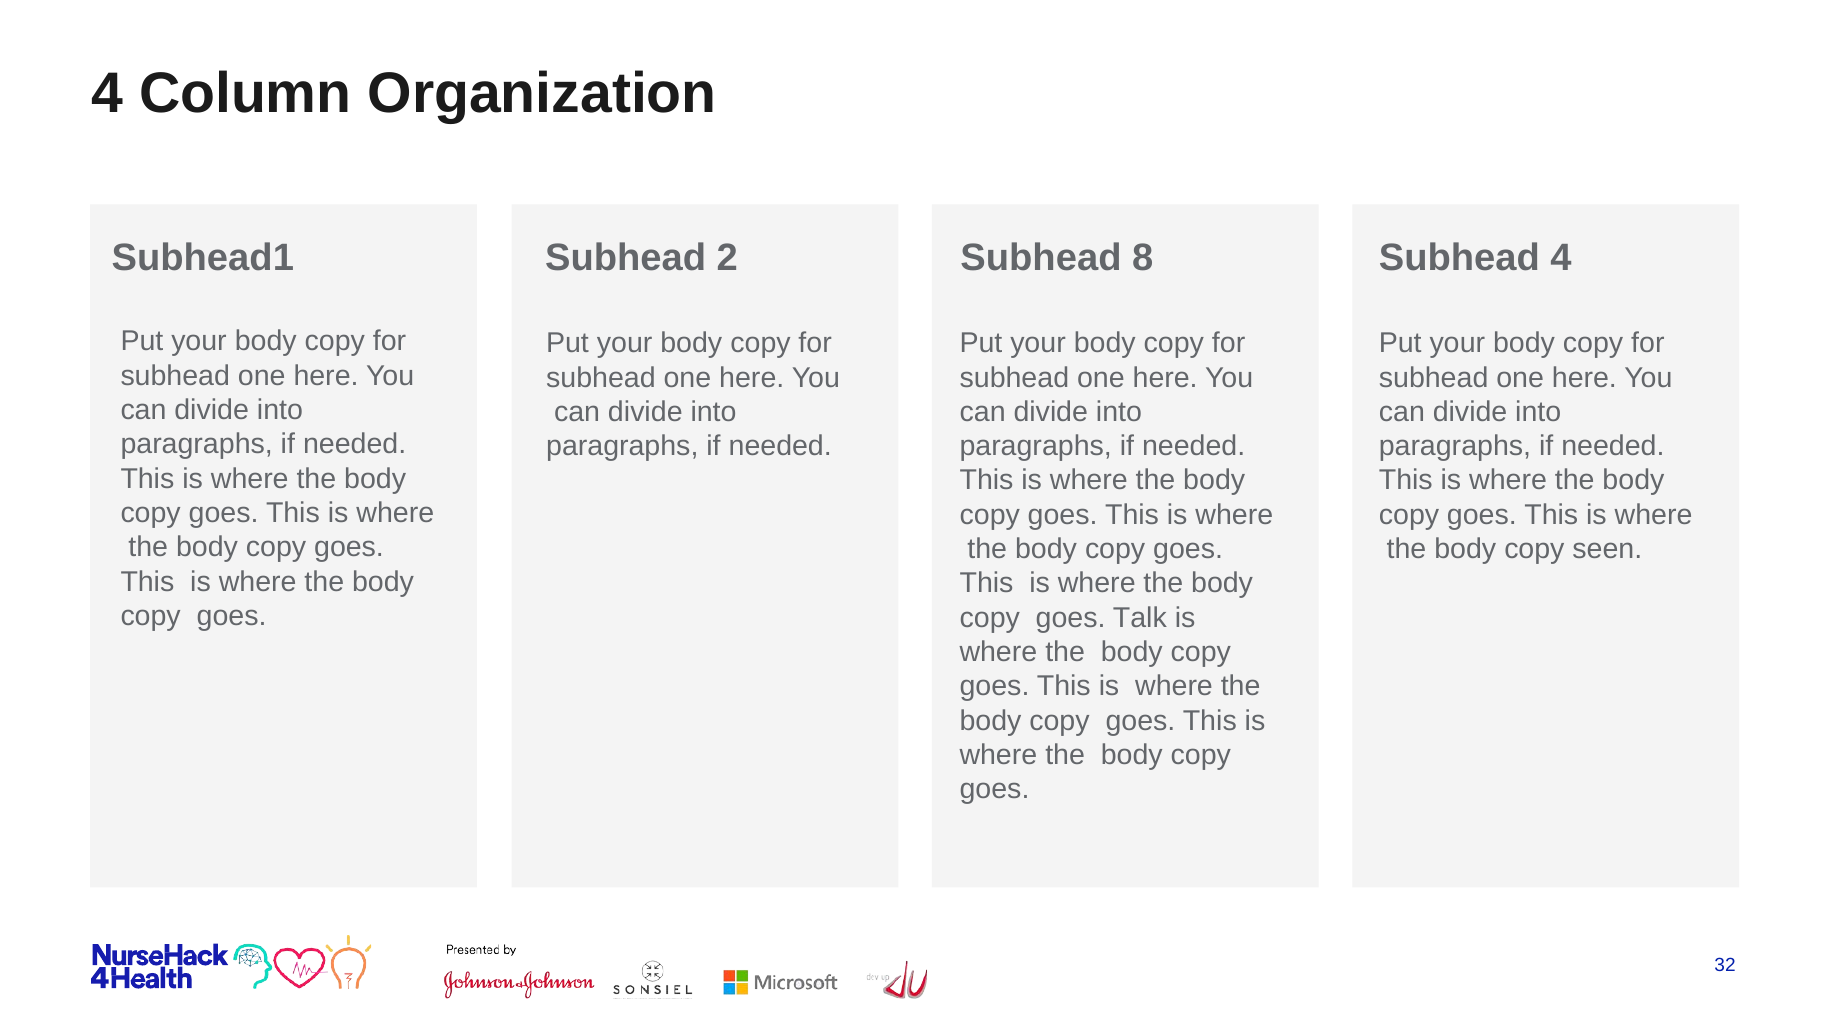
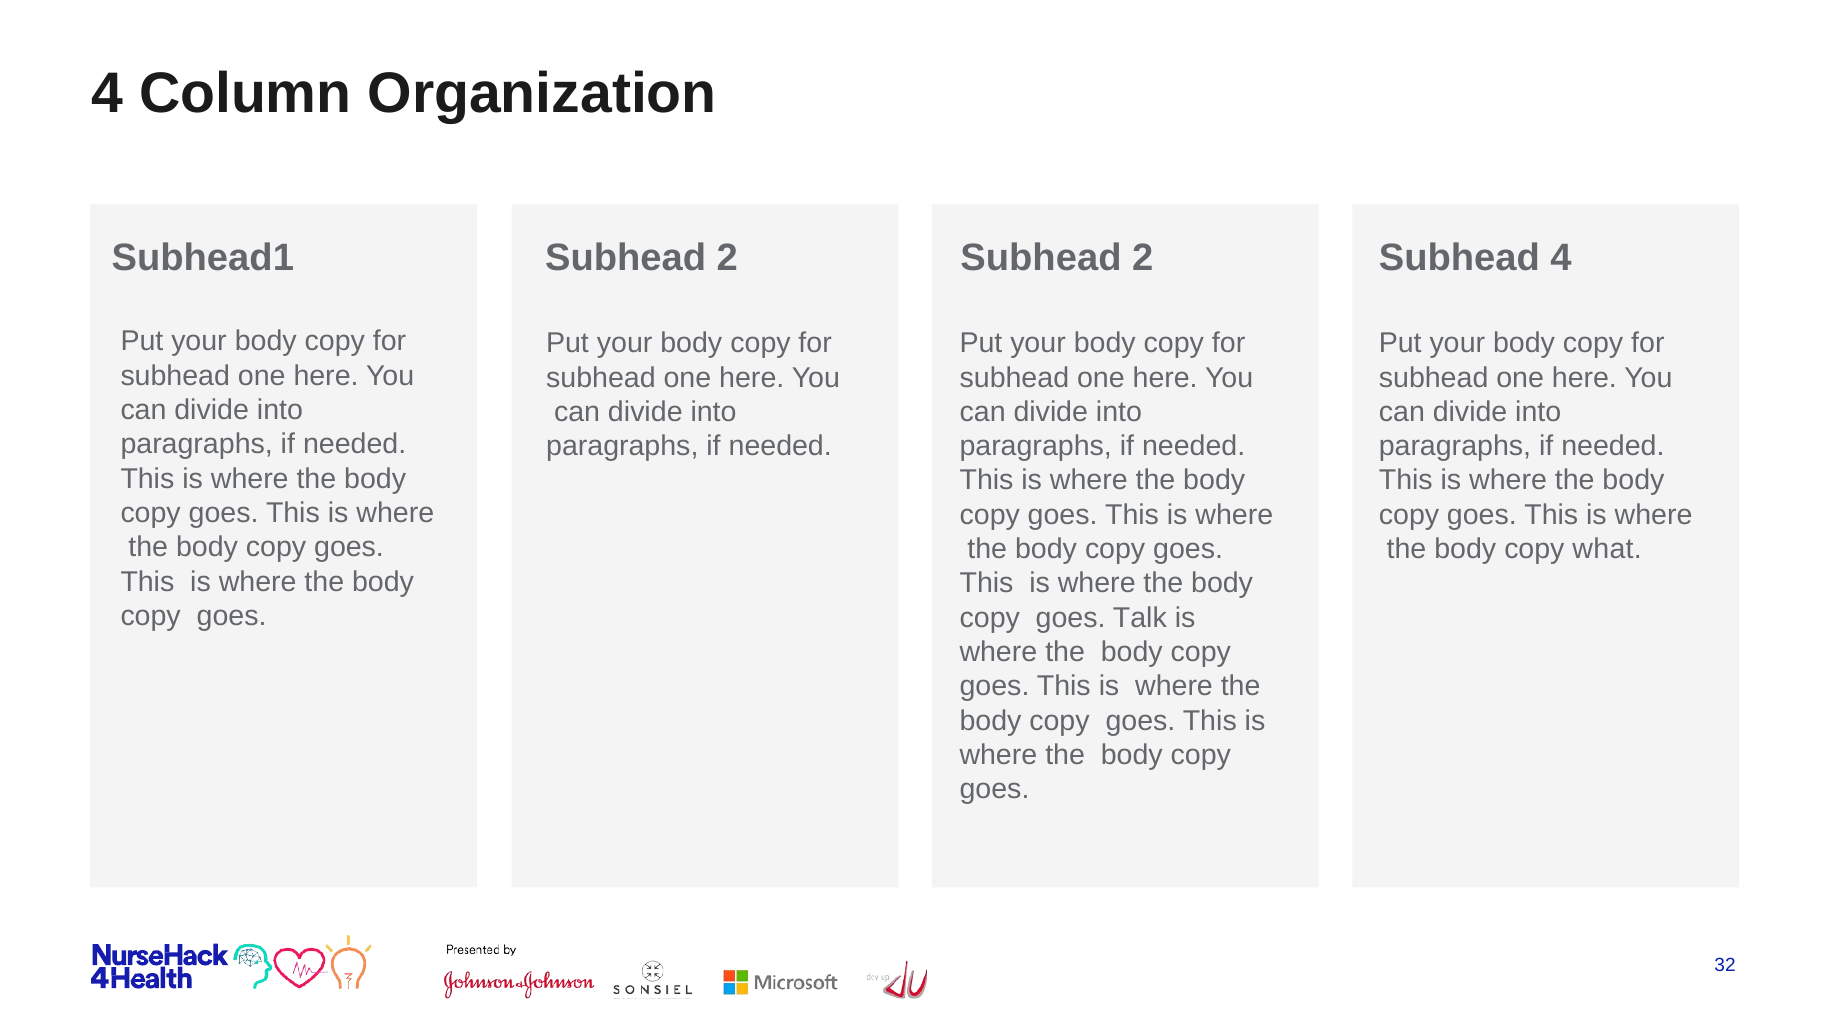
8: 8 -> 2 (1143, 258)
seen: seen -> what (1607, 549)
